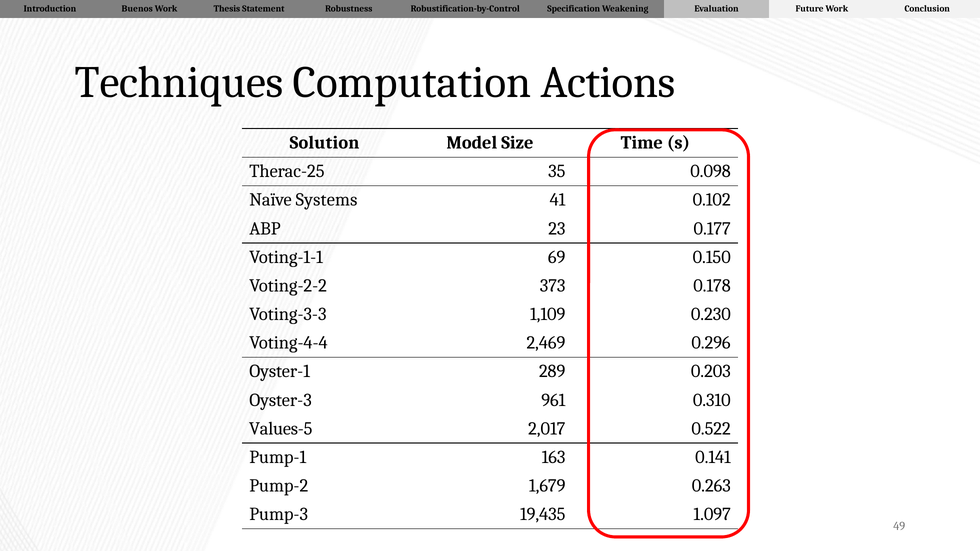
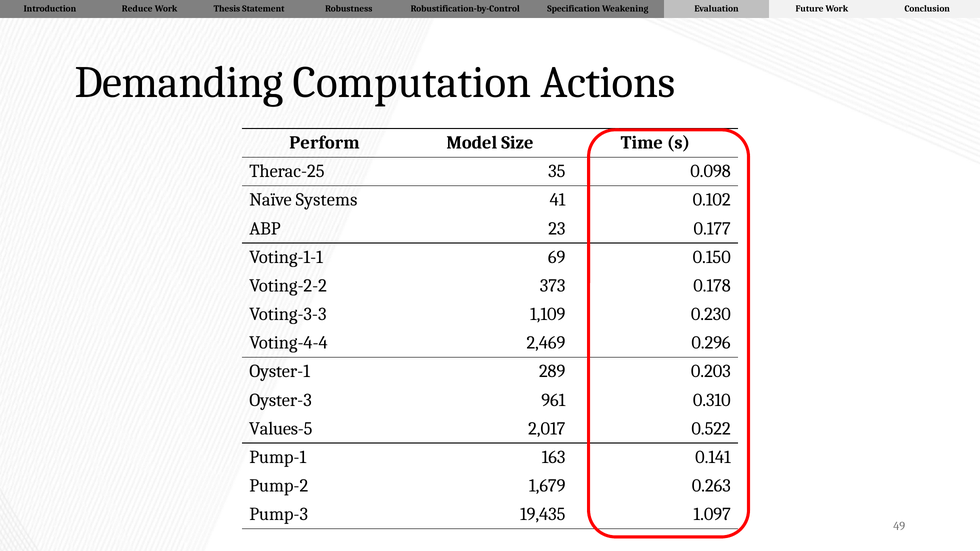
Buenos: Buenos -> Reduce (137, 9)
Techniques: Techniques -> Demanding (179, 82)
Solution: Solution -> Perform (325, 143)
